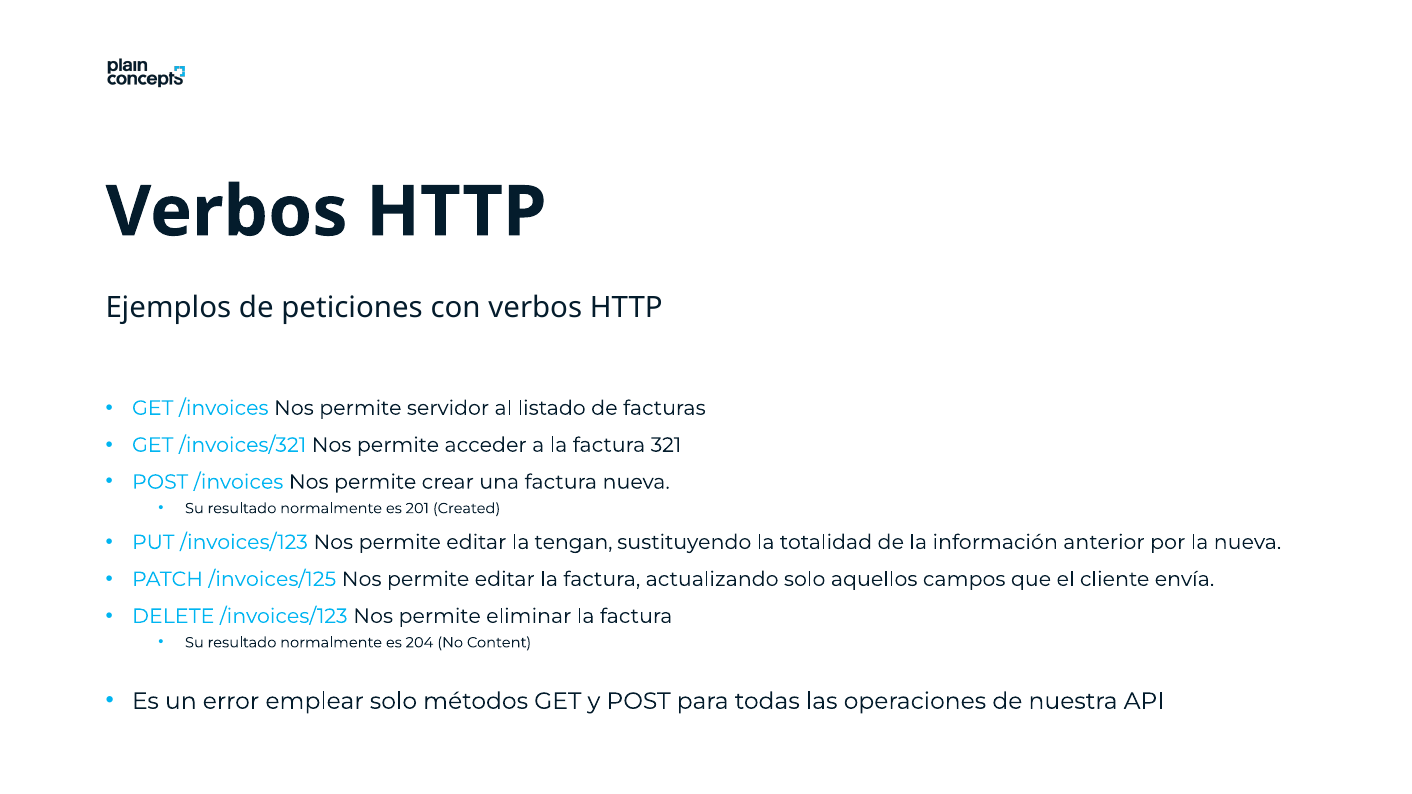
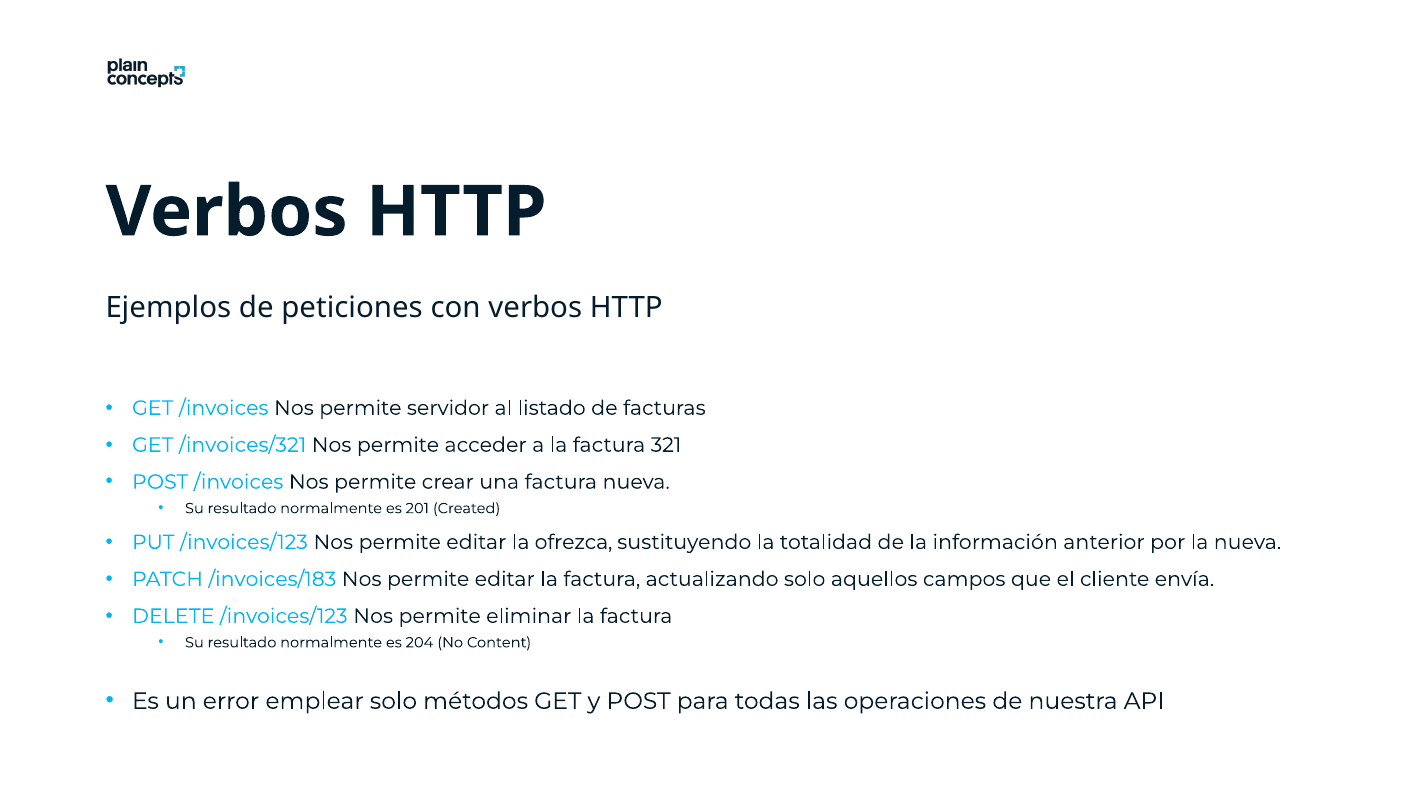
tengan: tengan -> ofrezca (573, 542)
/invoices/125: /invoices/125 -> /invoices/183 (272, 579)
